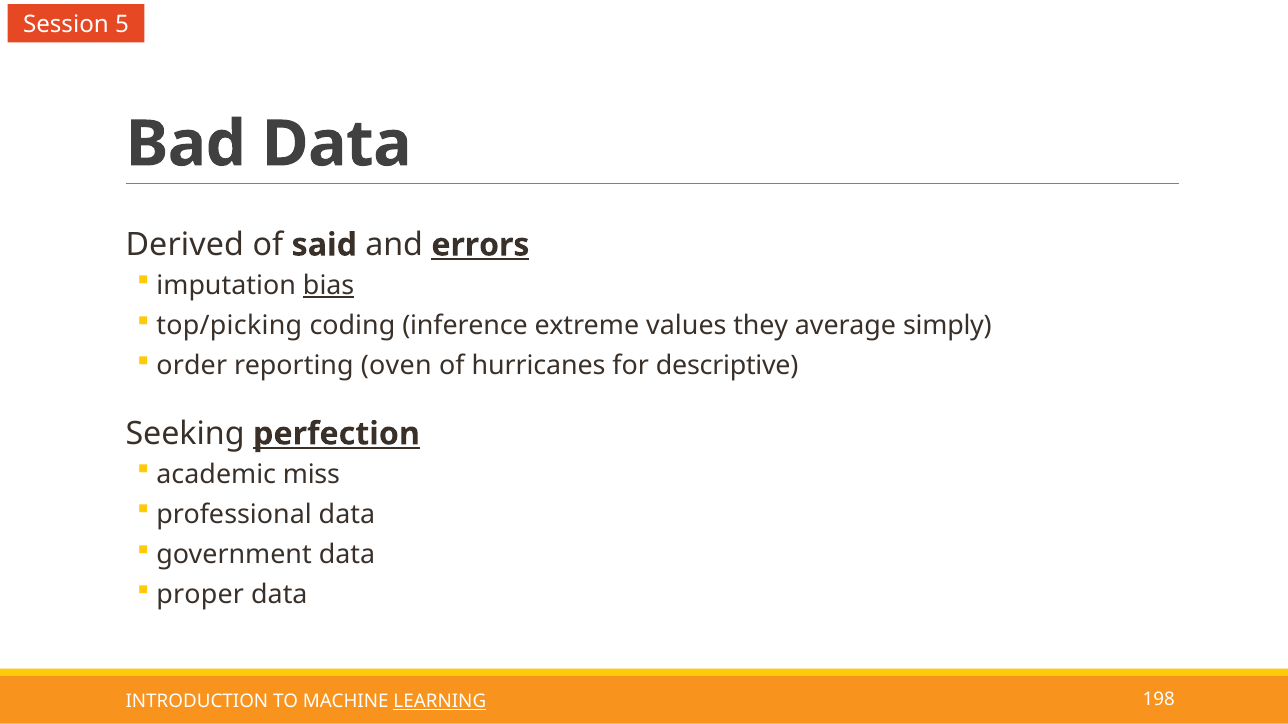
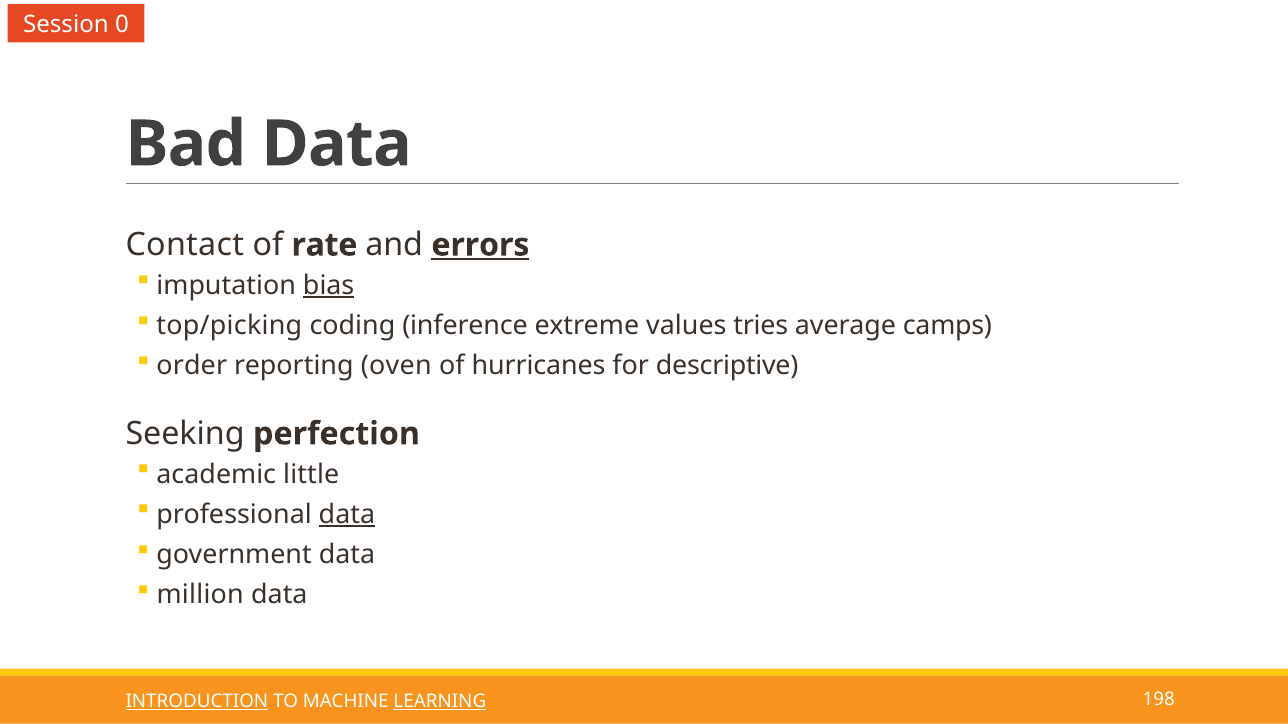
5: 5 -> 0 (122, 25)
Derived: Derived -> Contact (185, 245)
said: said -> rate (324, 245)
they: they -> tries (761, 326)
simply: simply -> camps (947, 326)
perfection underline: present -> none (336, 434)
miss: miss -> little (311, 475)
data underline: none -> present (347, 515)
proper: proper -> million (200, 595)
INTRODUCTION underline: none -> present (197, 702)
